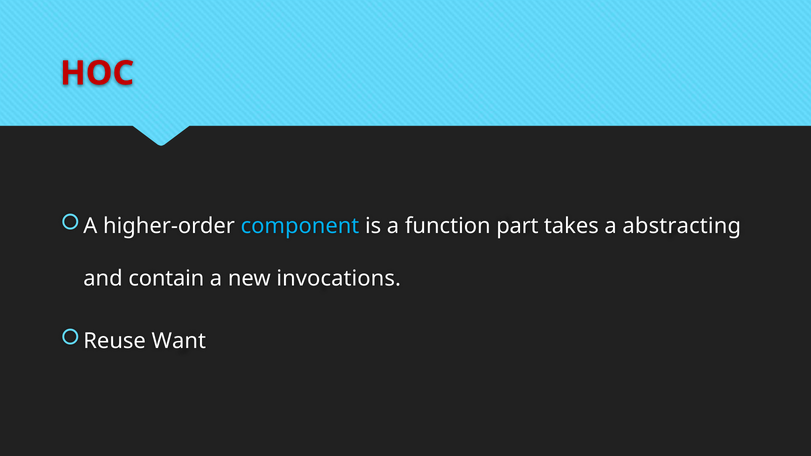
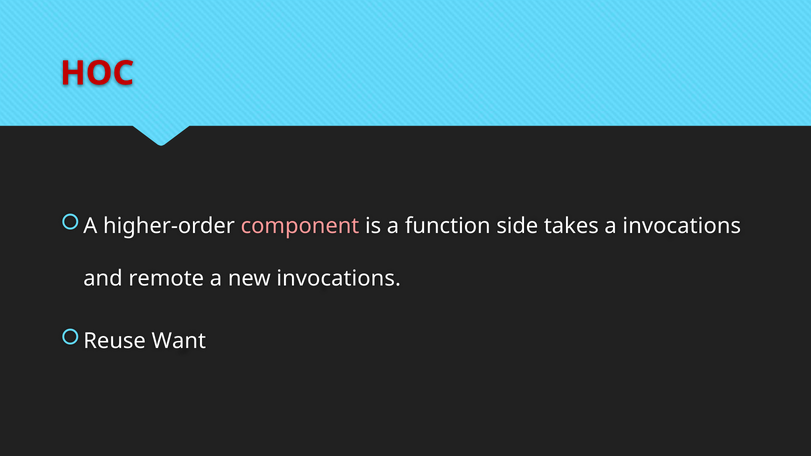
component colour: light blue -> pink (300, 226)
part: part -> side (517, 226)
a abstracting: abstracting -> invocations (682, 226)
contain: contain -> remote (166, 279)
